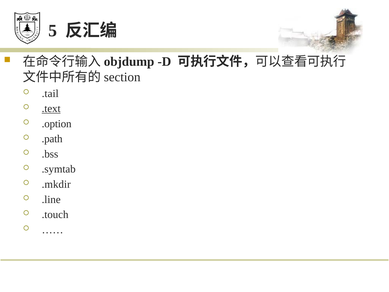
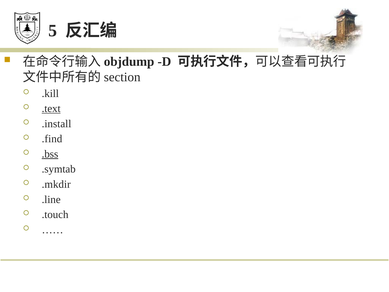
.tail: .tail -> .kill (50, 93)
.option: .option -> .install (57, 124)
.path: .path -> .find (52, 139)
.bss underline: none -> present (50, 154)
